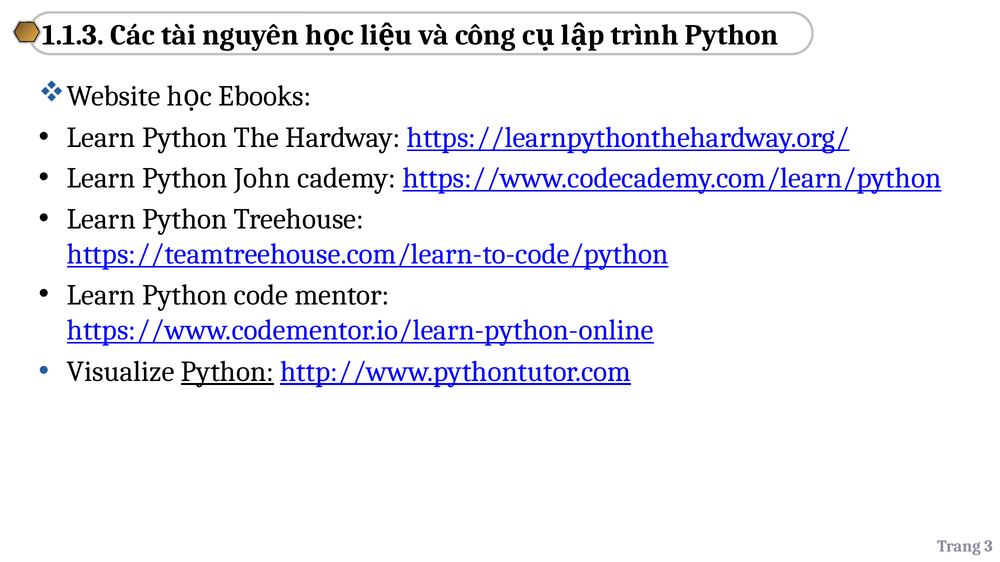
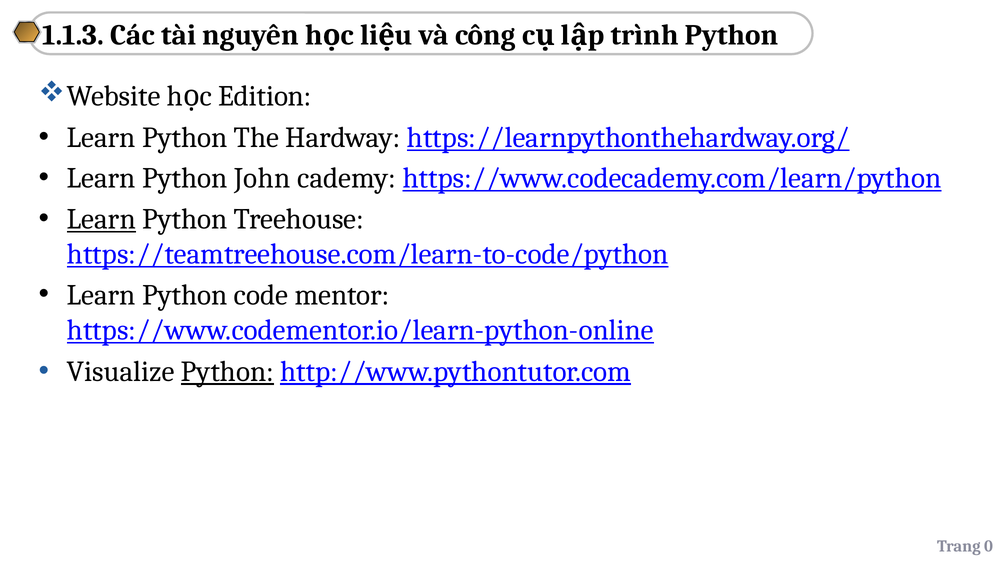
Ebooks: Ebooks -> Edition (265, 96)
Learn underline: none -> present (101, 219)
3: 3 -> 0 (989, 547)
